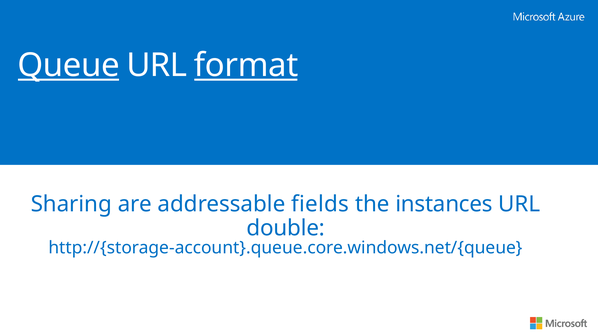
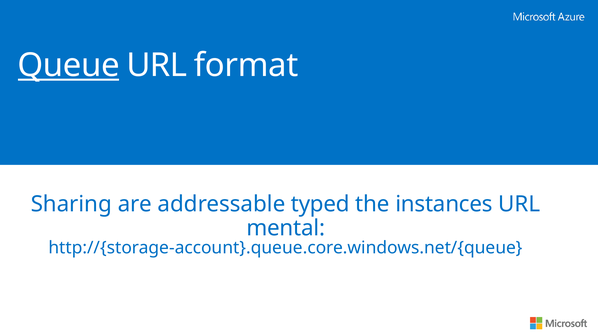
format underline: present -> none (246, 65)
fields: fields -> typed (320, 204)
double: double -> mental (286, 228)
